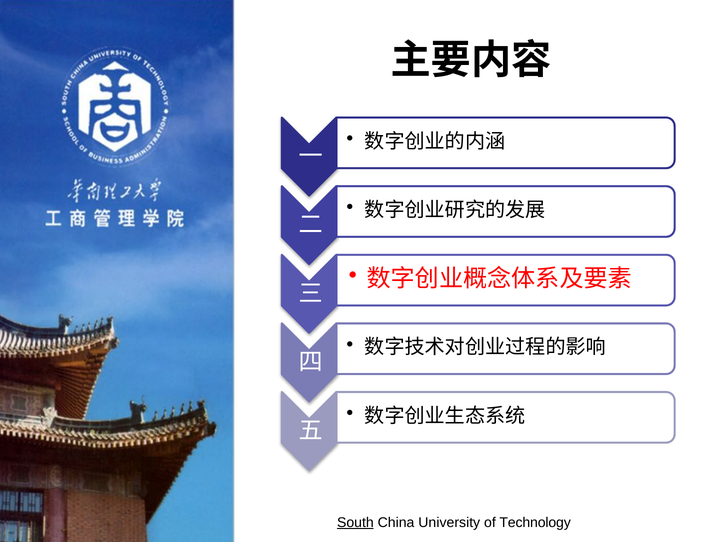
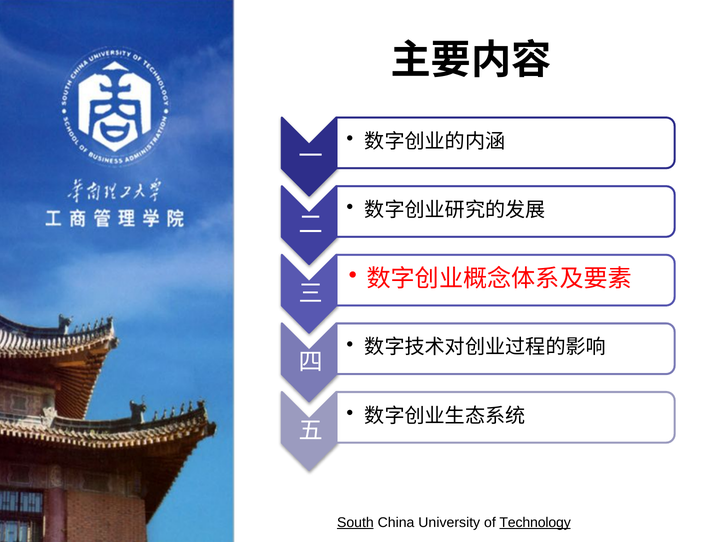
Technology underline: none -> present (535, 523)
